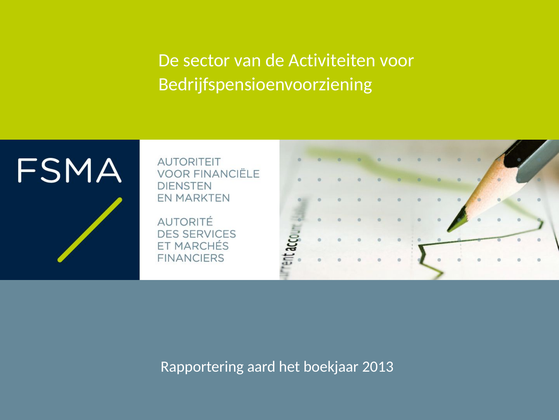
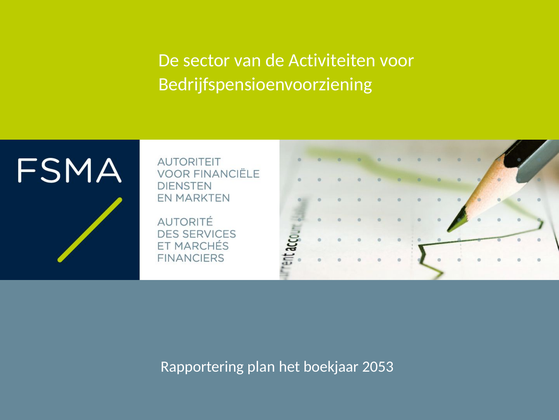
aard: aard -> plan (261, 366)
2013: 2013 -> 2053 (378, 366)
